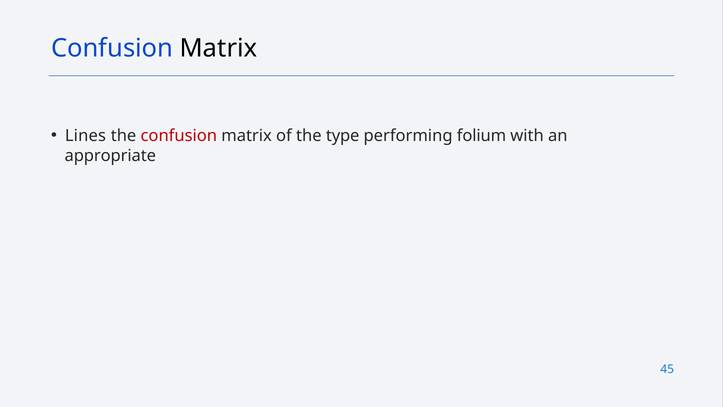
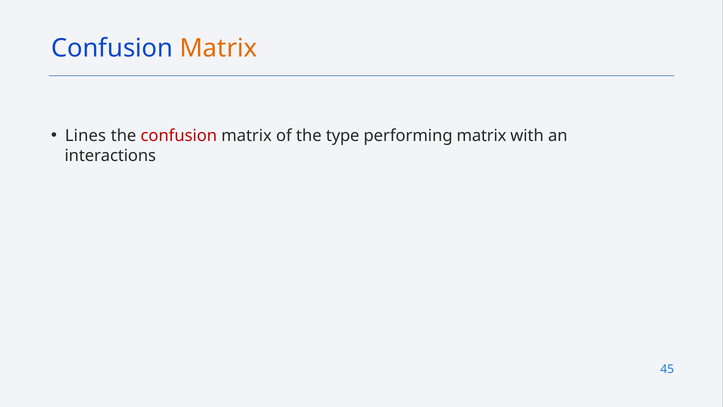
Matrix colour: black -> orange (218, 48)
performing folium: folium -> matrix (482, 136)
appropriate: appropriate -> interactions (110, 156)
